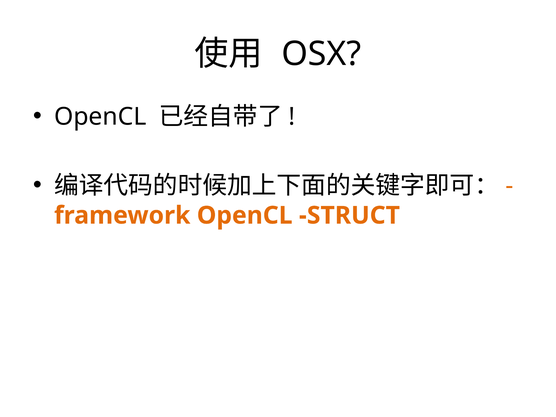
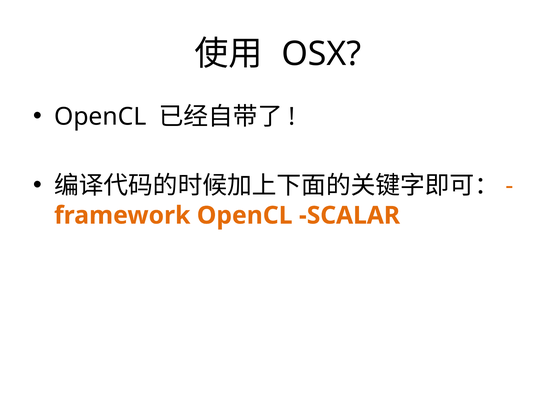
STRUCT: STRUCT -> SCALAR (349, 215)
